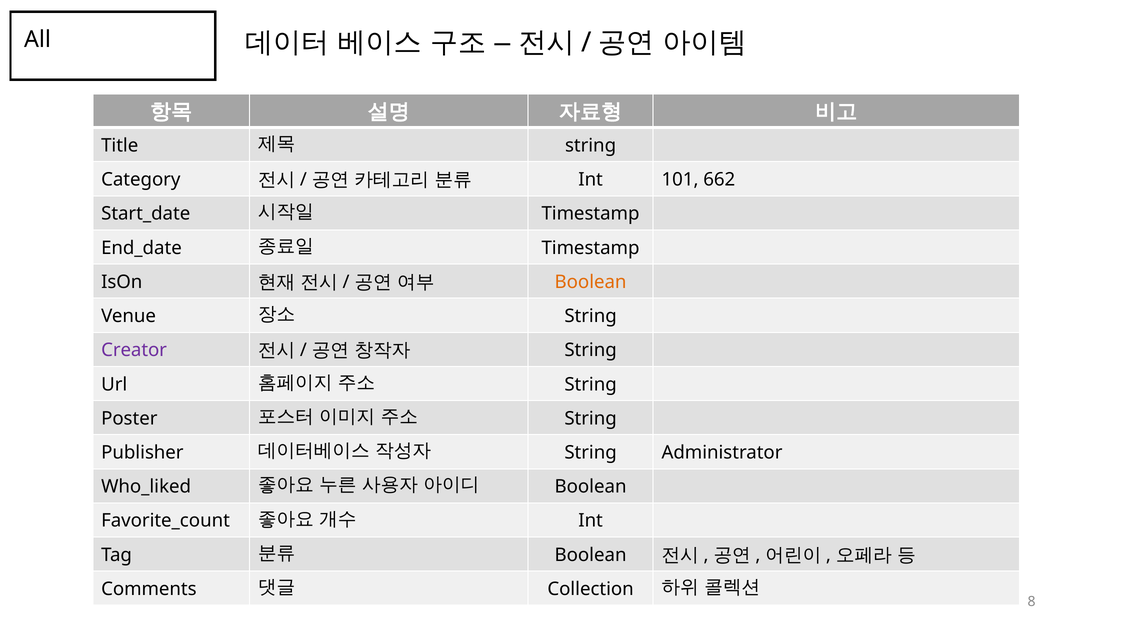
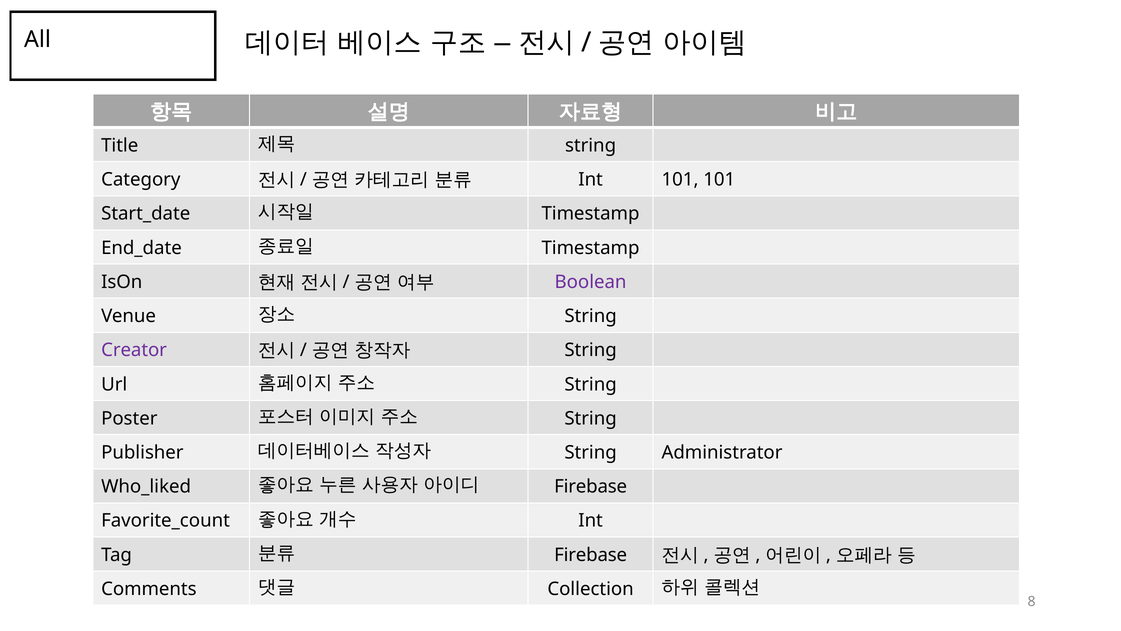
101 662: 662 -> 101 (719, 180)
Boolean colour: orange -> purple (591, 282)
Boolean: Boolean -> Firebase (591, 486)
Boolean: Boolean -> Firebase (591, 555)
